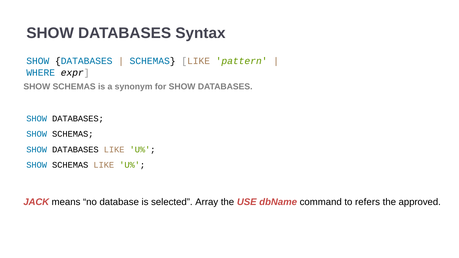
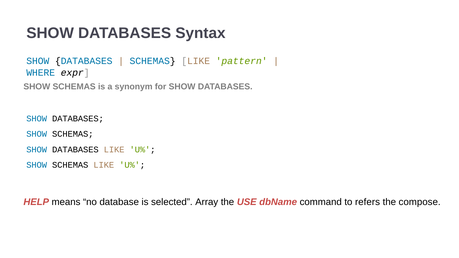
JACK: JACK -> HELP (36, 202)
approved: approved -> compose (420, 202)
